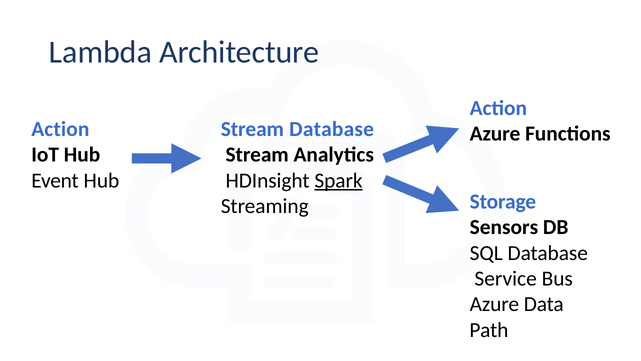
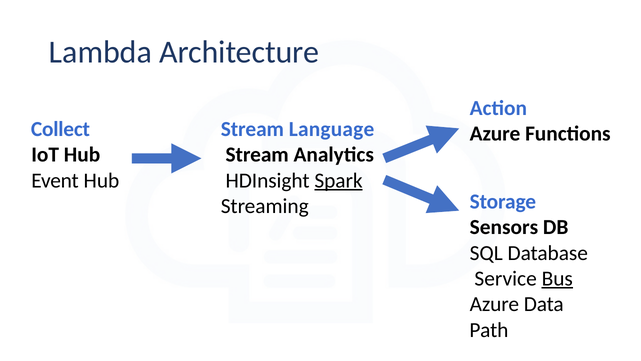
Action: Action -> Collect (60, 129)
Stream Database: Database -> Language (332, 129)
Bus underline: none -> present (557, 278)
